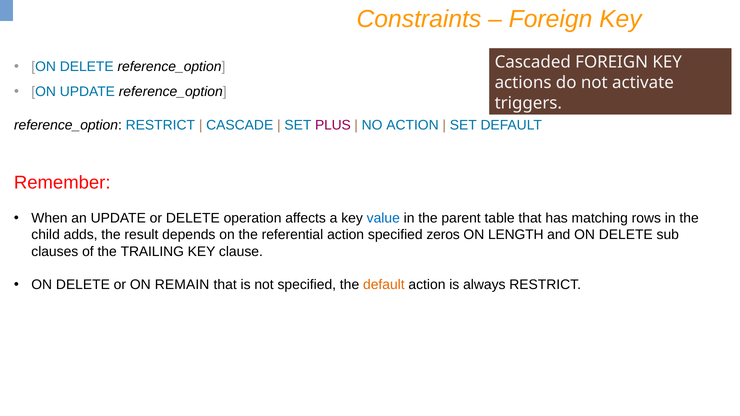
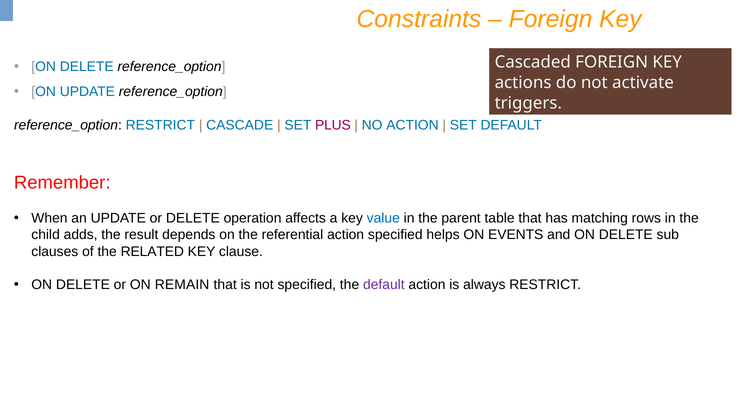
zeros: zeros -> helps (443, 235)
LENGTH: LENGTH -> EVENTS (516, 235)
TRAILING: TRAILING -> RELATED (152, 252)
default colour: orange -> purple (384, 285)
